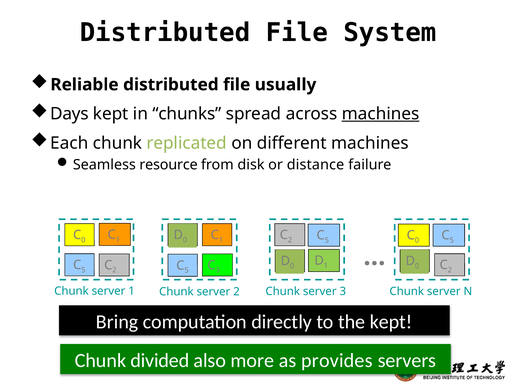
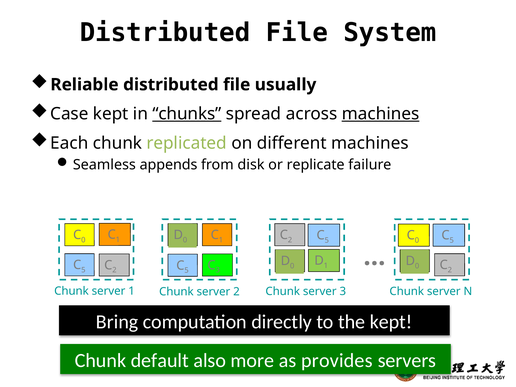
Days: Days -> Case (69, 114)
chunks underline: none -> present (187, 114)
resource: resource -> appends (168, 165)
distance: distance -> replicate (316, 165)
divided: divided -> default (160, 360)
